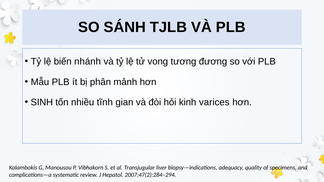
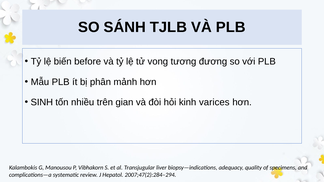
nhánh: nhánh -> before (88, 62)
tĩnh: tĩnh -> trên (105, 102)
